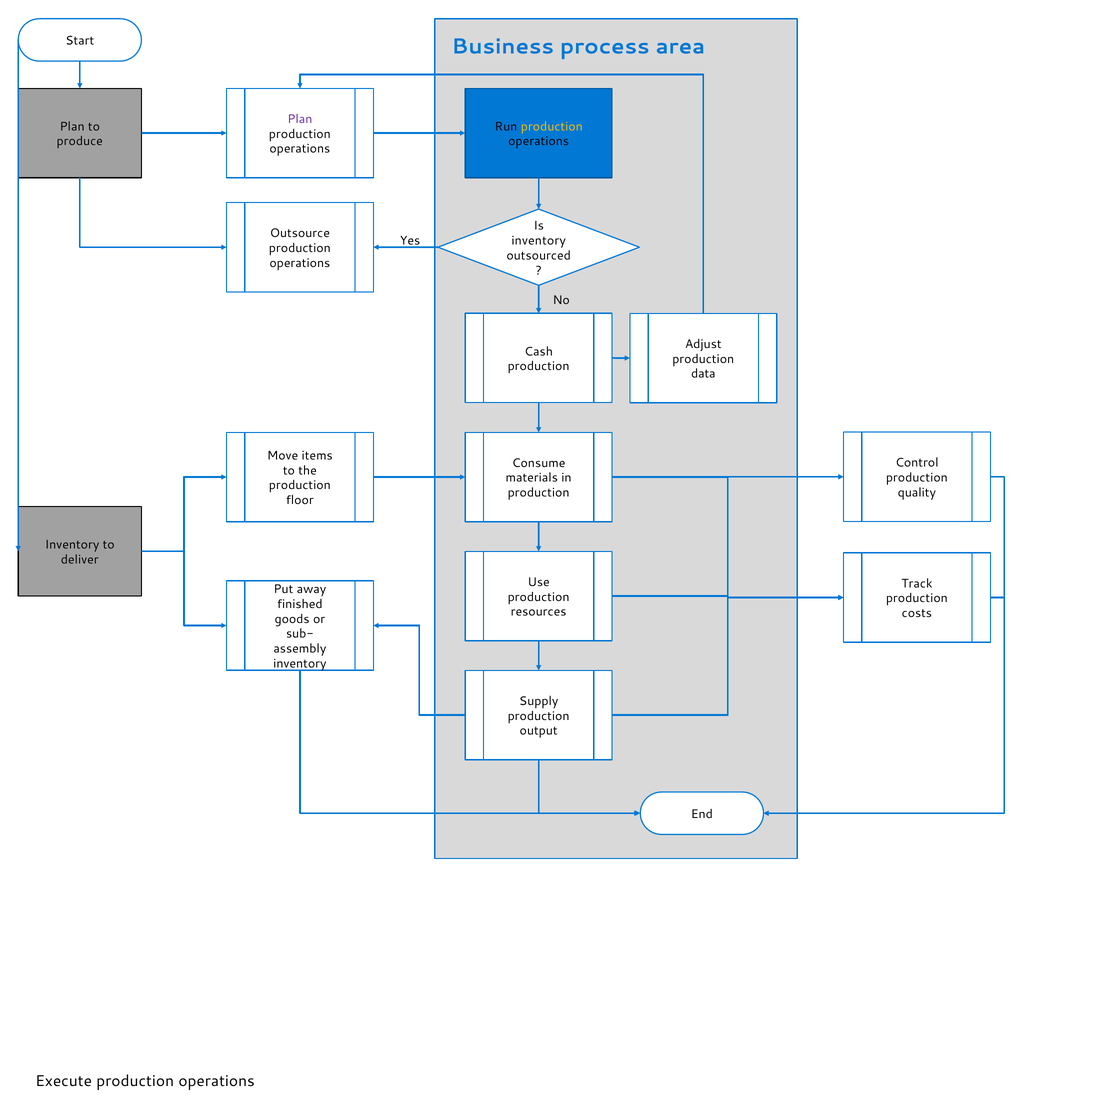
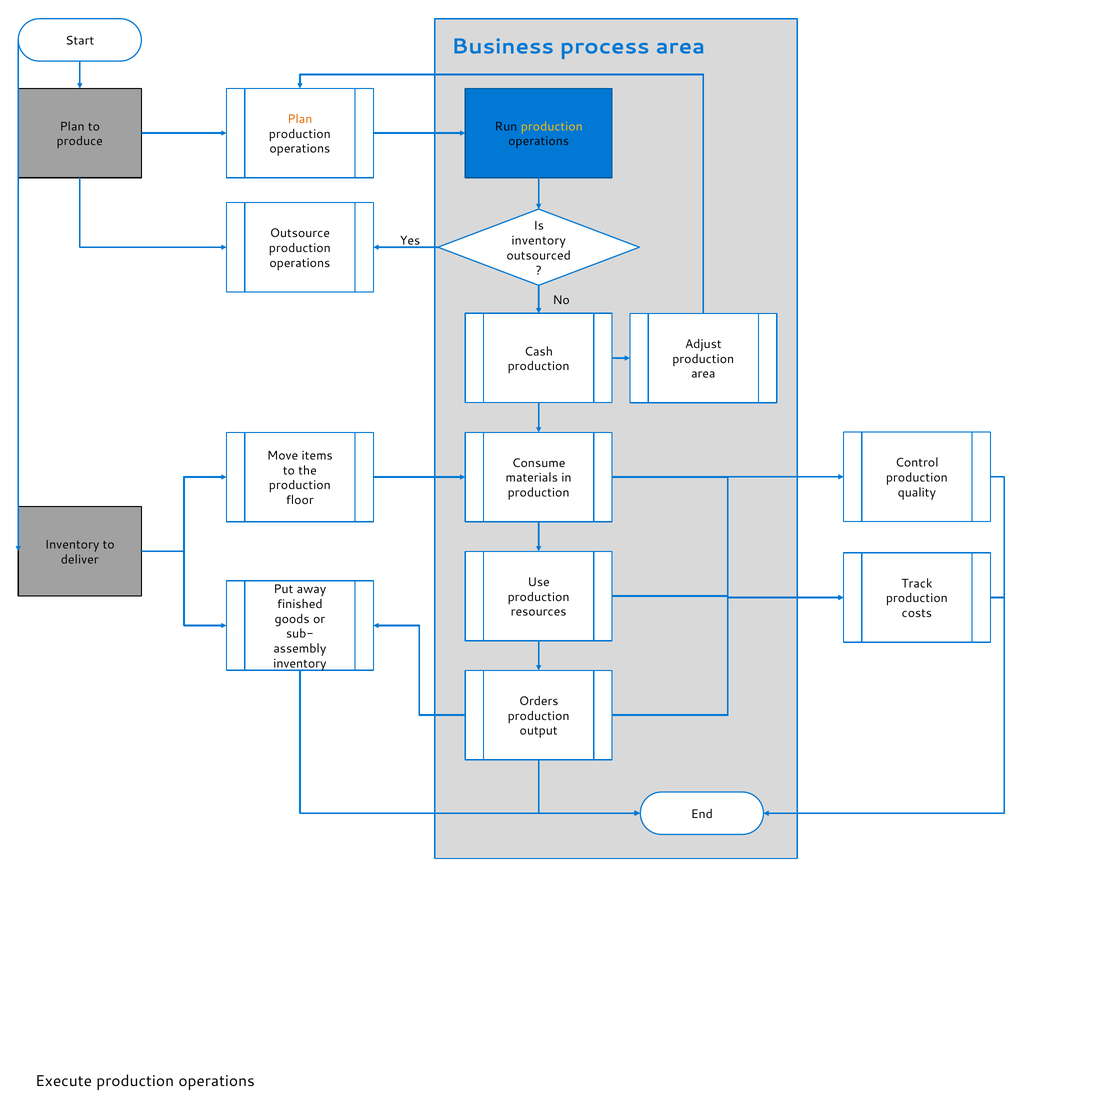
Plan colour: purple -> orange (300, 119)
data: data -> area (703, 374)
Supply: Supply -> Orders (539, 701)
